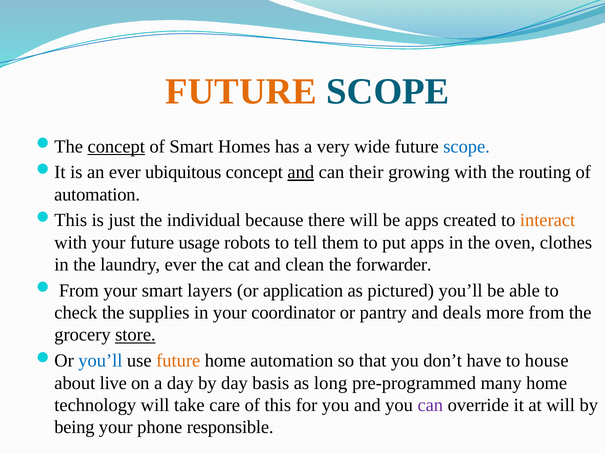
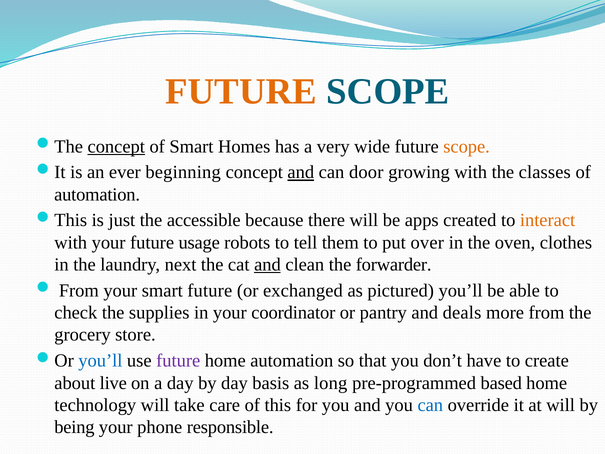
scope colour: blue -> orange (467, 146)
ubiquitous: ubiquitous -> beginning (183, 172)
their: their -> door (366, 172)
routing: routing -> classes (545, 172)
individual: individual -> accessible (204, 220)
put apps: apps -> over (427, 242)
laundry ever: ever -> next (181, 265)
and underline: none -> present (267, 265)
smart layers: layers -> future (210, 290)
application: application -> exchanged (303, 290)
store underline: present -> none (135, 335)
future colour: orange -> purple (178, 361)
house: house -> create (547, 361)
many: many -> based (501, 383)
can colour: purple -> blue (430, 405)
